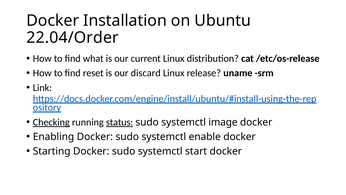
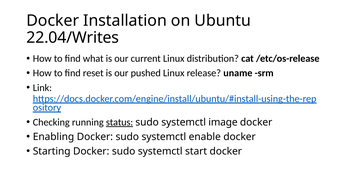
22.04/Order: 22.04/Order -> 22.04/Writes (73, 38)
discard: discard -> pushed (146, 73)
Checking underline: present -> none (51, 122)
